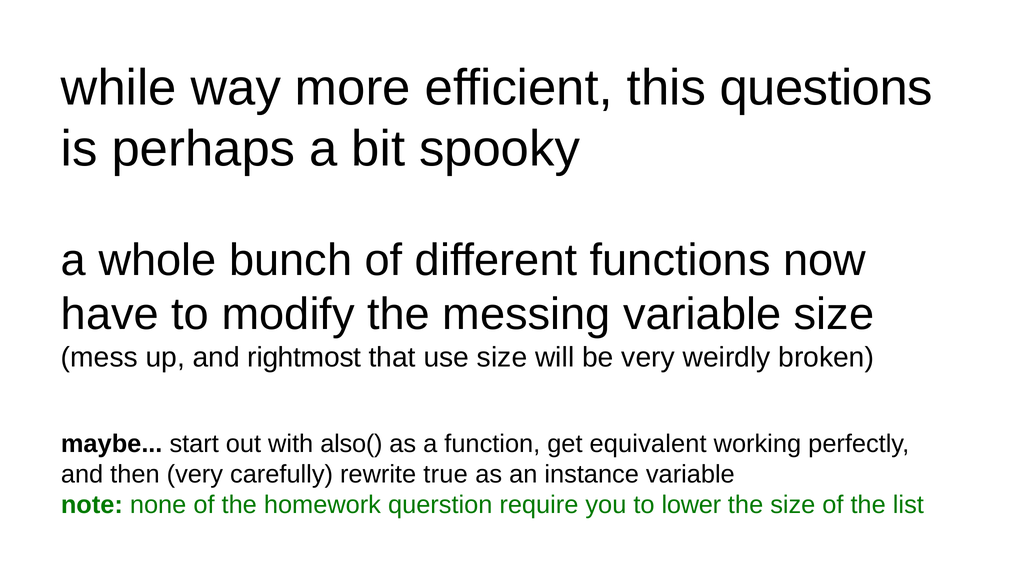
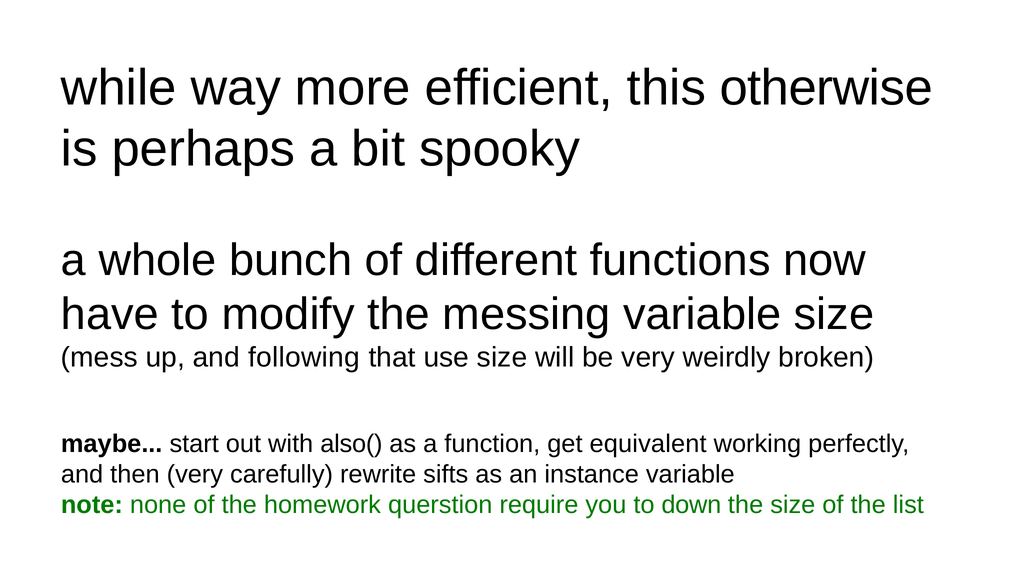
questions: questions -> otherwise (826, 88)
rightmost: rightmost -> following (304, 357)
true: true -> sifts (446, 474)
lower: lower -> down (691, 504)
